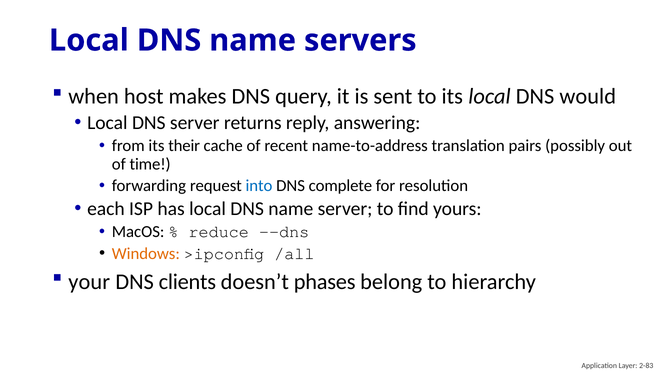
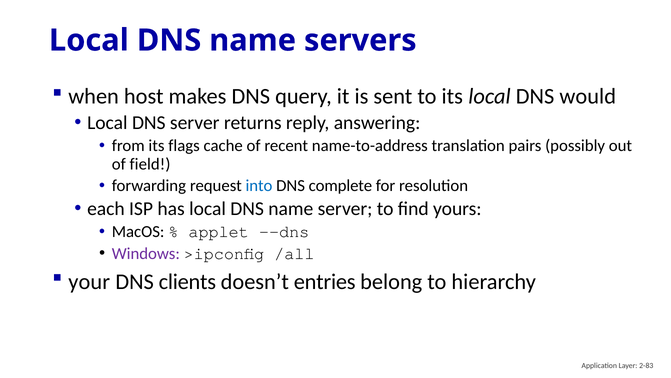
their: their -> flags (184, 146)
time: time -> field (150, 164)
reduce: reduce -> applet (219, 232)
Windows colour: orange -> purple (146, 253)
phases: phases -> entries (325, 281)
